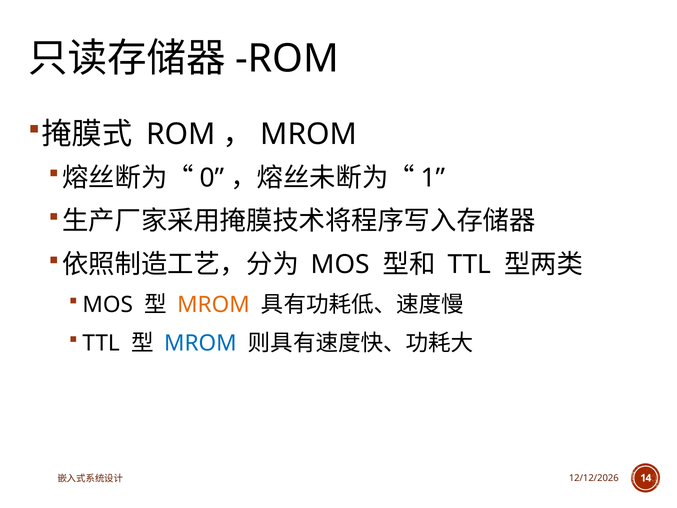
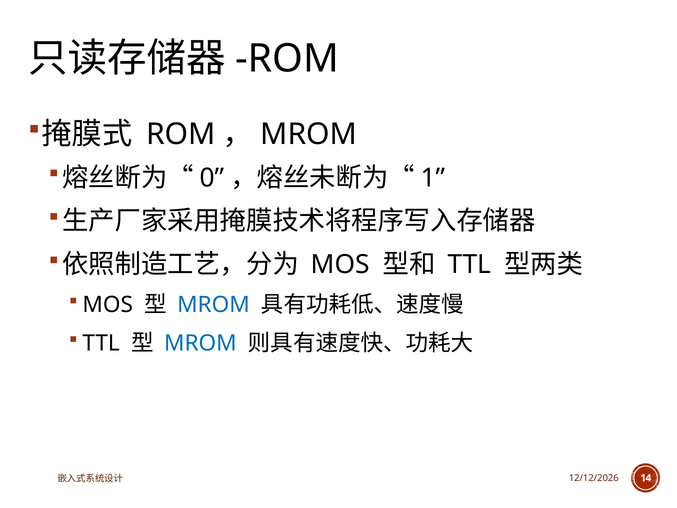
MROM colour: orange -> blue (213, 305)
